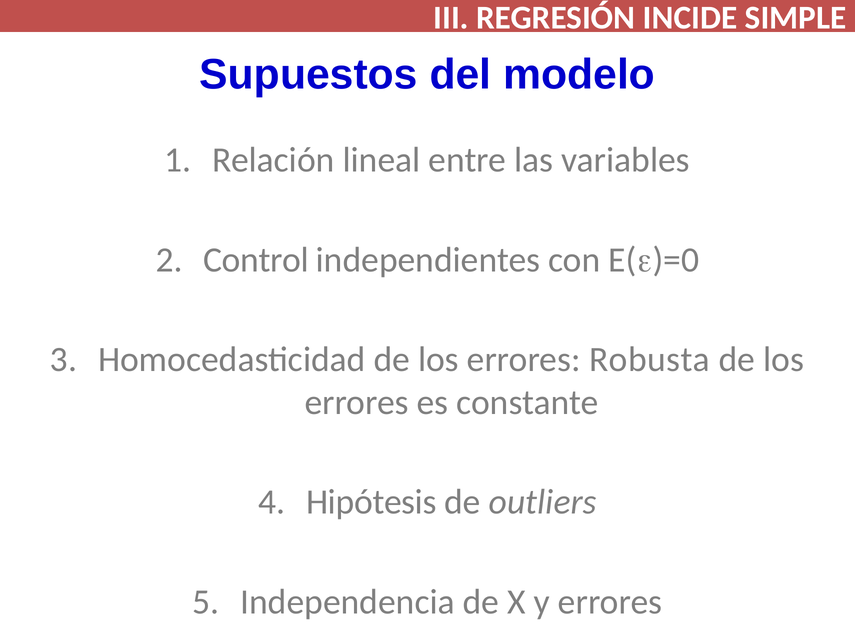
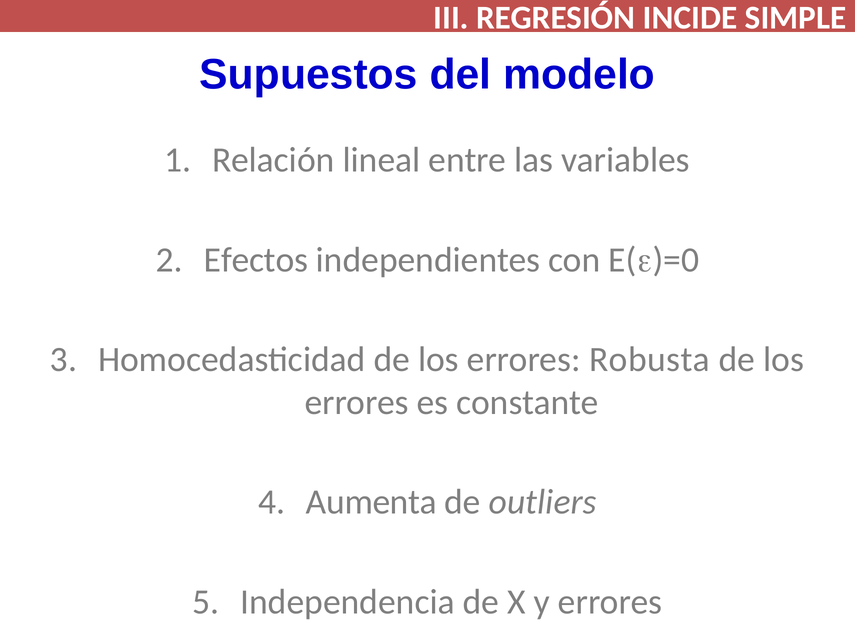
Control: Control -> Efectos (256, 260)
Hipótesis: Hipótesis -> Aumenta (371, 502)
